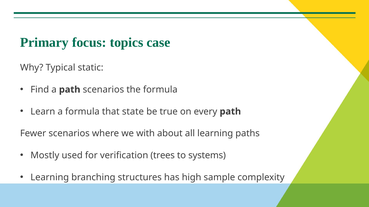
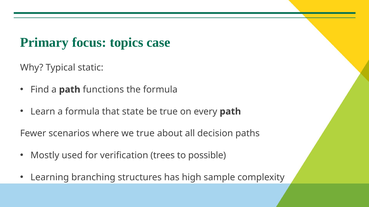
path scenarios: scenarios -> functions (103, 90)
we with: with -> true (145, 134)
all learning: learning -> decision (215, 134)
systems: systems -> possible (207, 156)
